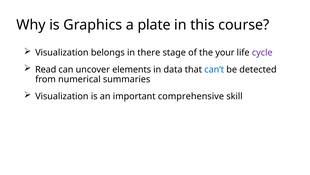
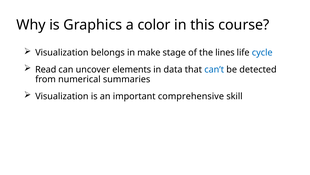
plate: plate -> color (154, 25)
there: there -> make (149, 52)
your: your -> lines (225, 52)
cycle colour: purple -> blue (262, 52)
